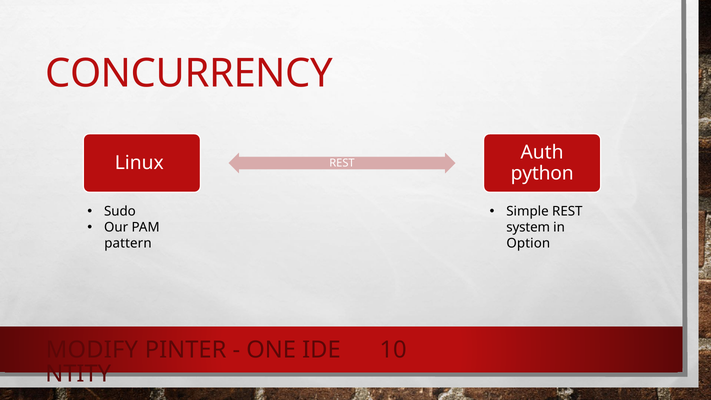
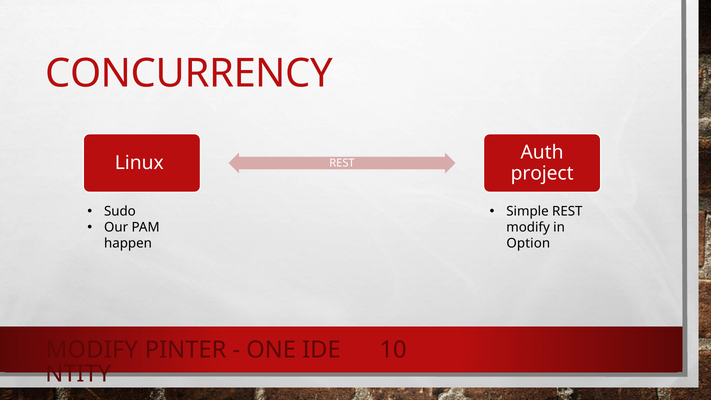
python: python -> project (542, 173)
system: system -> modify (528, 227)
pattern: pattern -> happen (128, 243)
